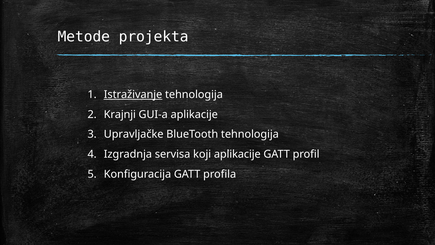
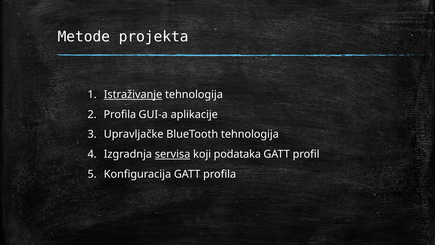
Krajnji: Krajnji -> Profila (120, 114)
servisa underline: none -> present (173, 154)
koji aplikacije: aplikacije -> podataka (237, 154)
